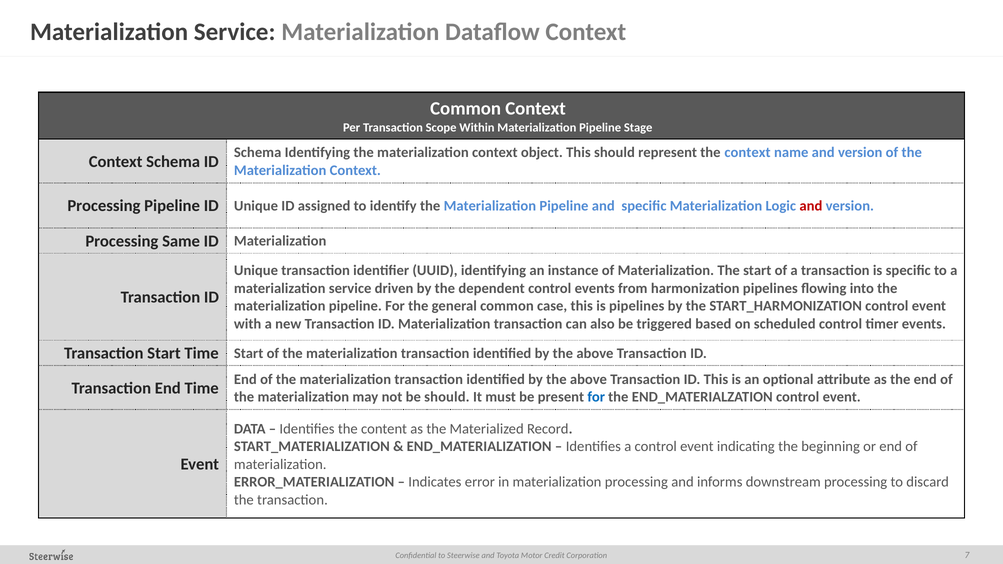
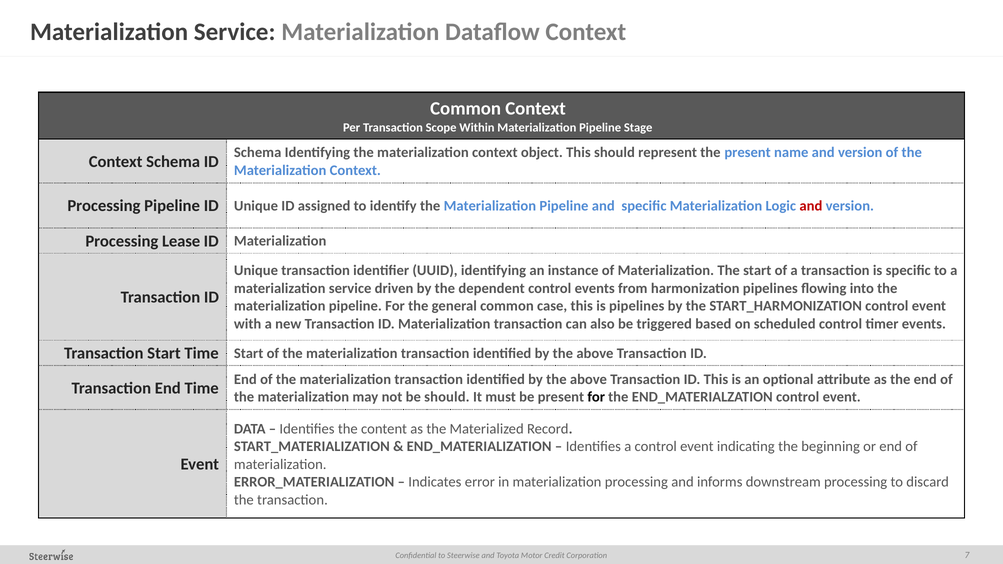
the context: context -> present (748, 153)
Same: Same -> Lease (181, 241)
for colour: blue -> black (596, 397)
